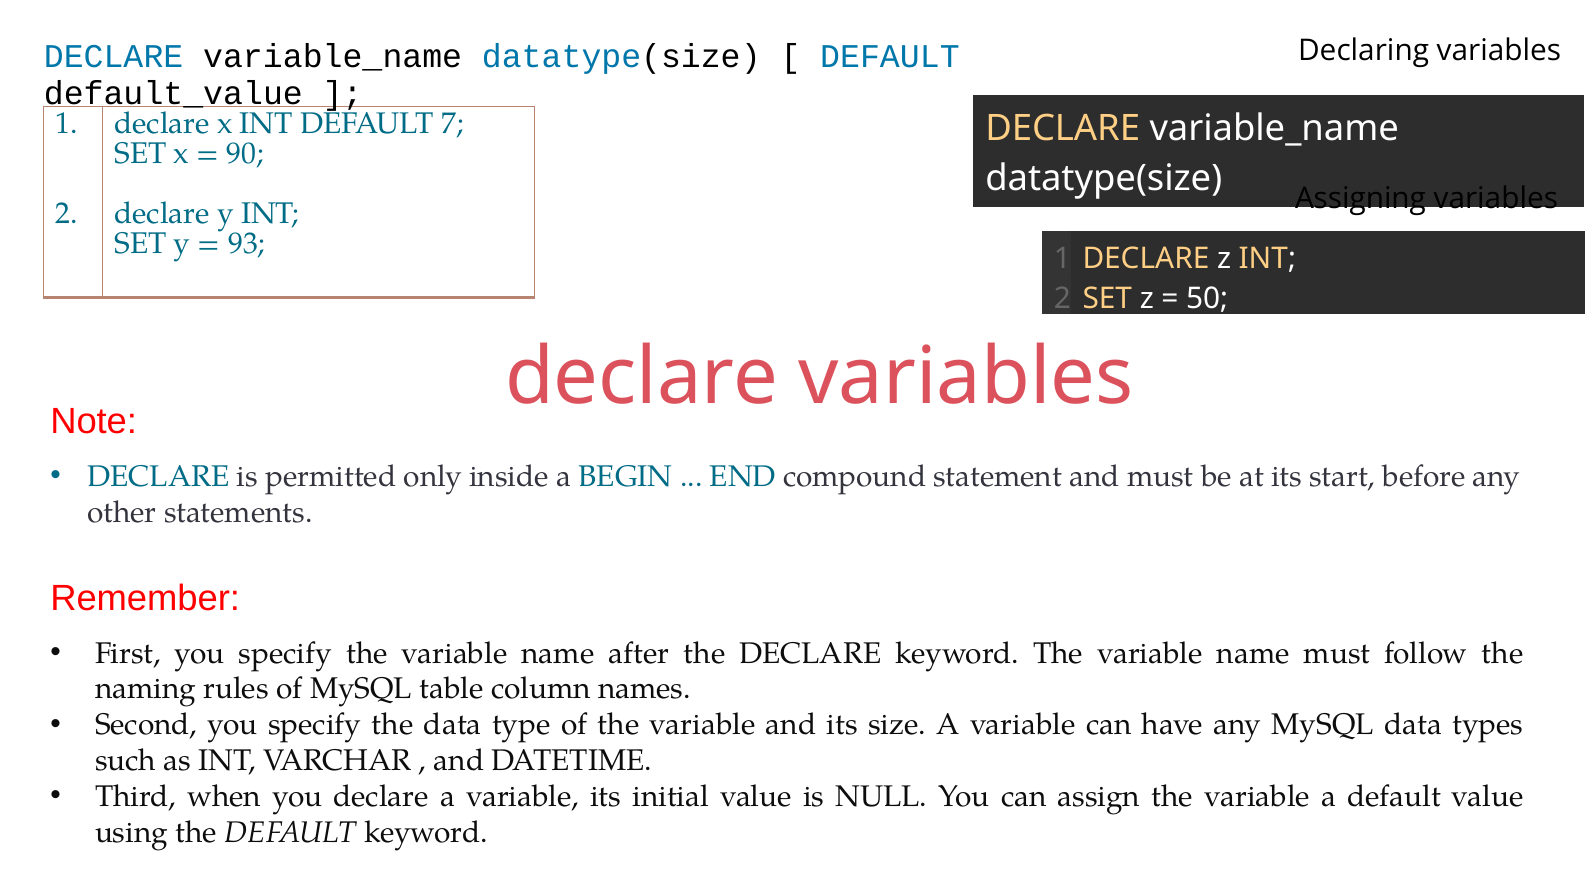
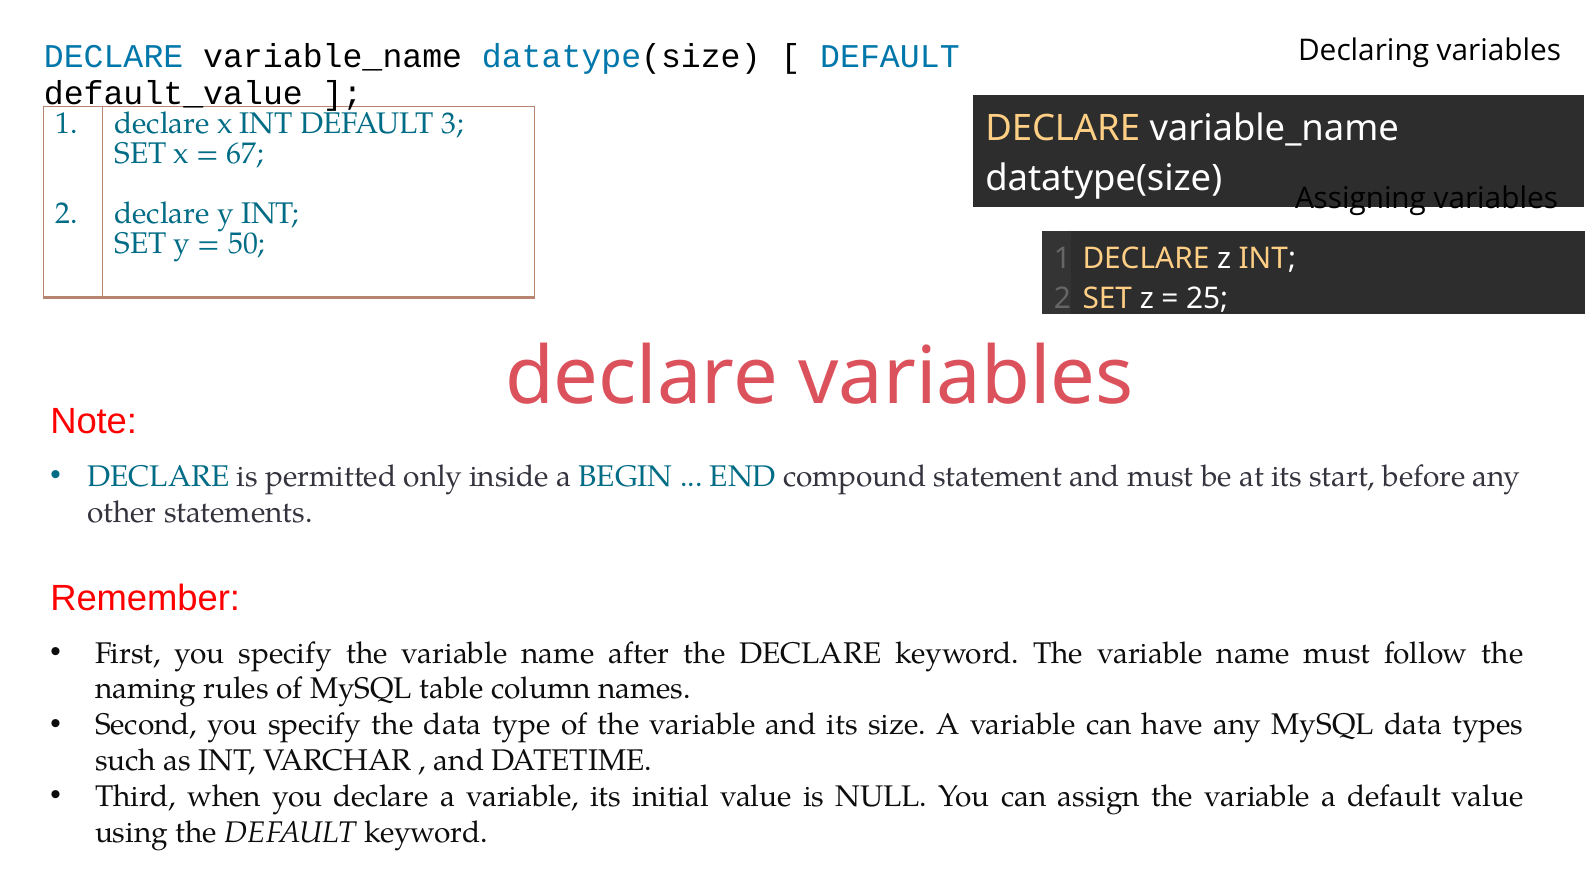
7: 7 -> 3 (452, 124)
90: 90 -> 67 (246, 154)
93: 93 -> 50 (247, 244)
50: 50 -> 25 (1207, 299)
